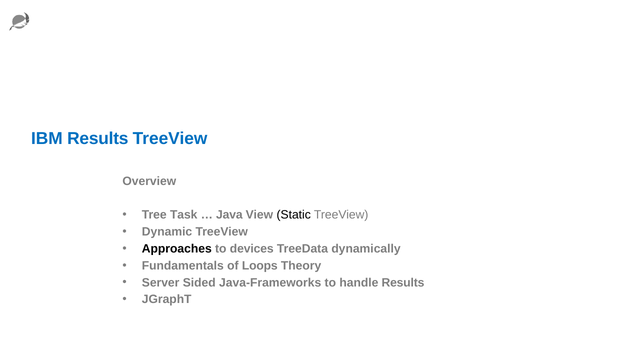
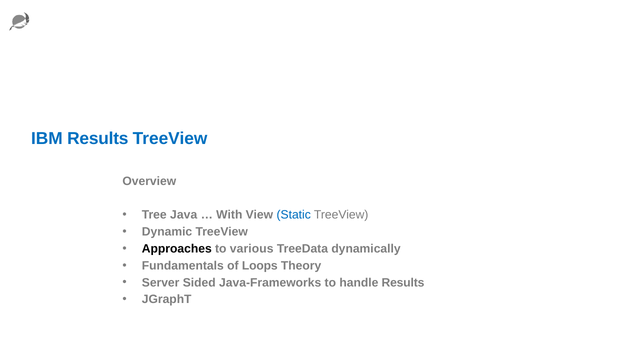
Task: Task -> Java (184, 215)
Java: Java -> With (229, 215)
Static colour: black -> blue (294, 215)
devices: devices -> various (252, 249)
